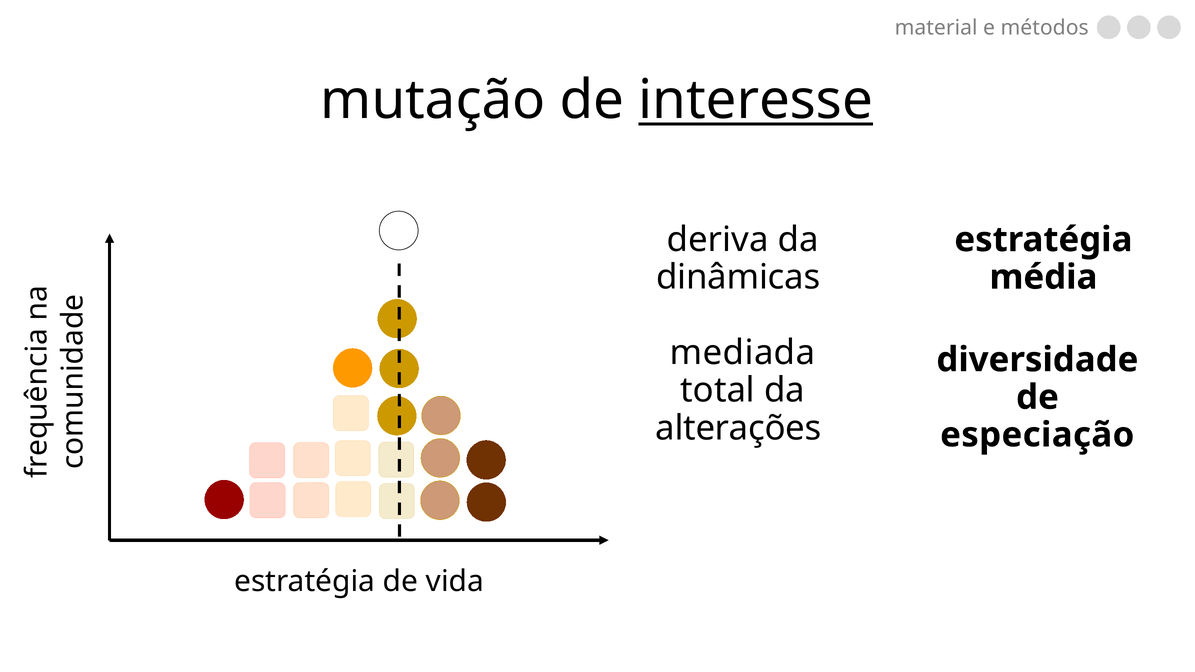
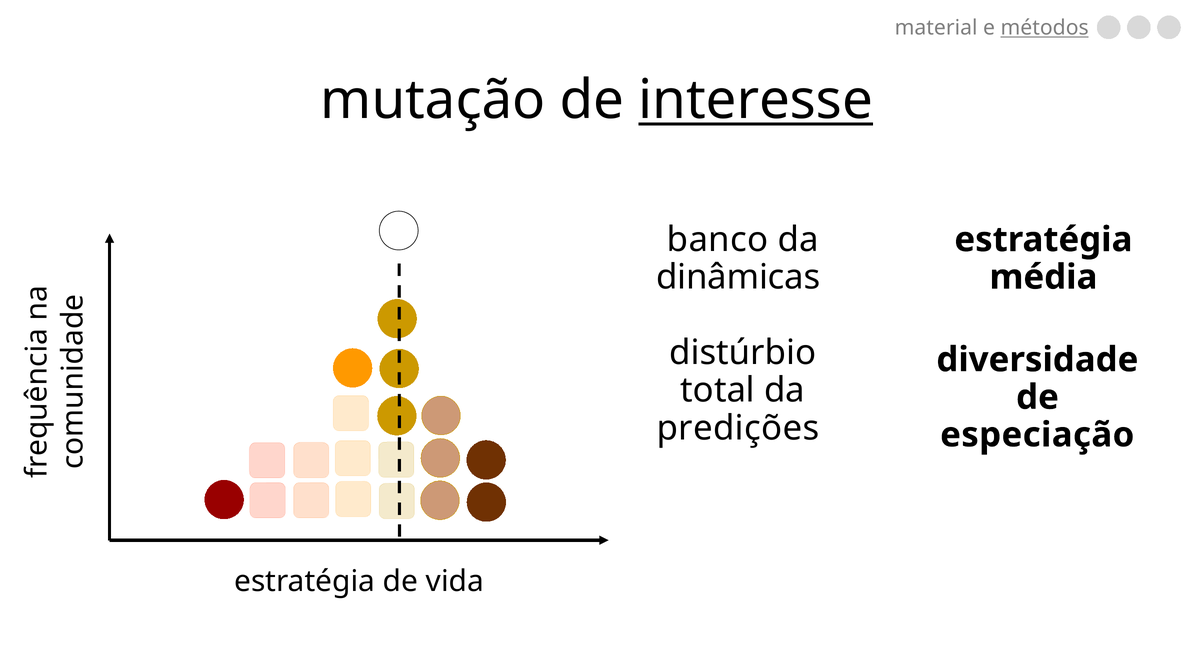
métodos underline: none -> present (1045, 28)
deriva: deriva -> banco (718, 240)
mediada: mediada -> distúrbio (743, 353)
alterações: alterações -> predições (738, 428)
